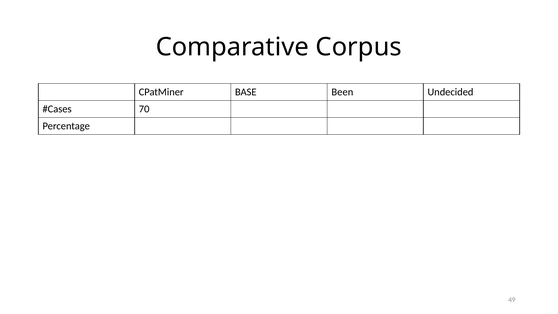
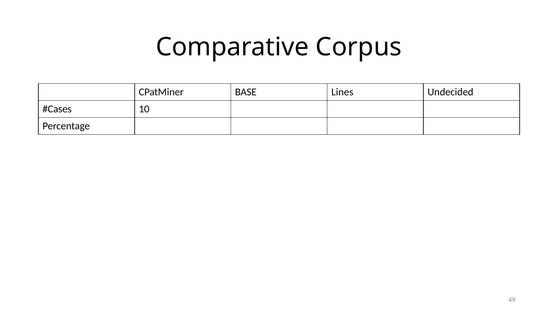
Been: Been -> Lines (342, 92)
70: 70 -> 10 (144, 109)
